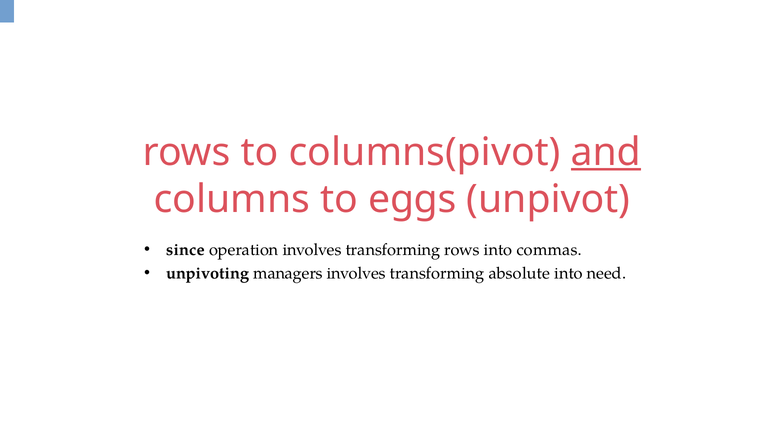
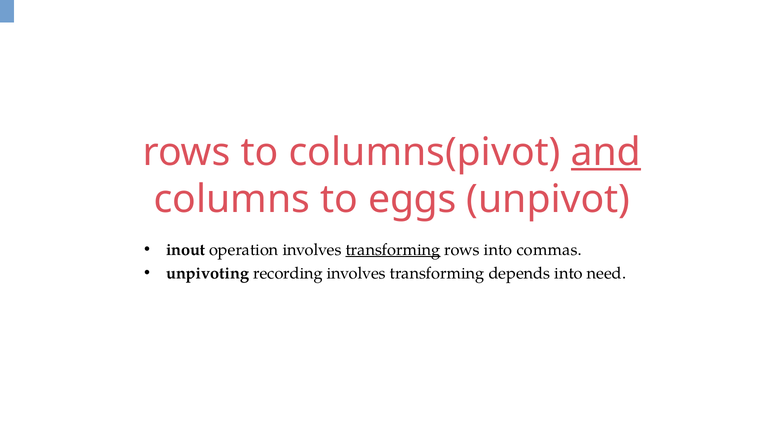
since: since -> inout (186, 250)
transforming underline: none -> present (393, 250)
managers: managers -> recording (288, 273)
absolute: absolute -> depends (519, 273)
